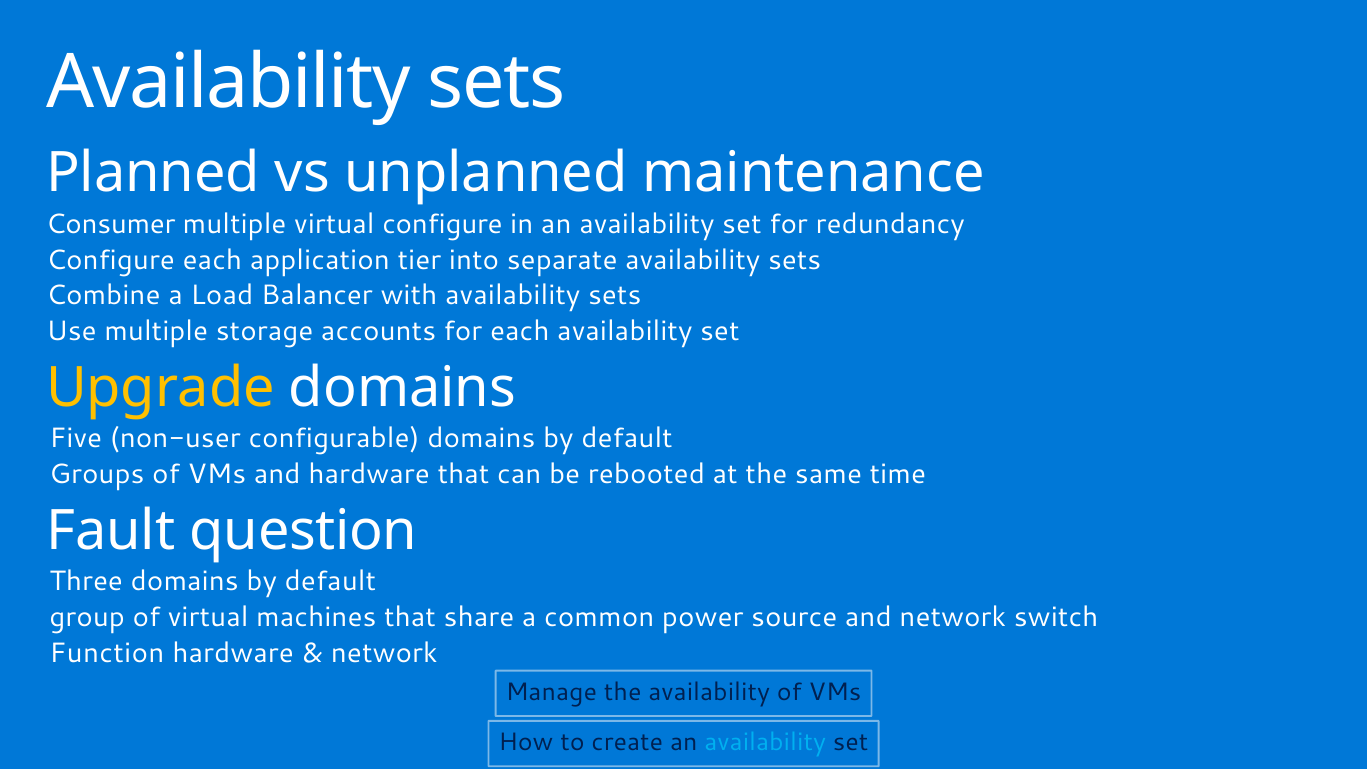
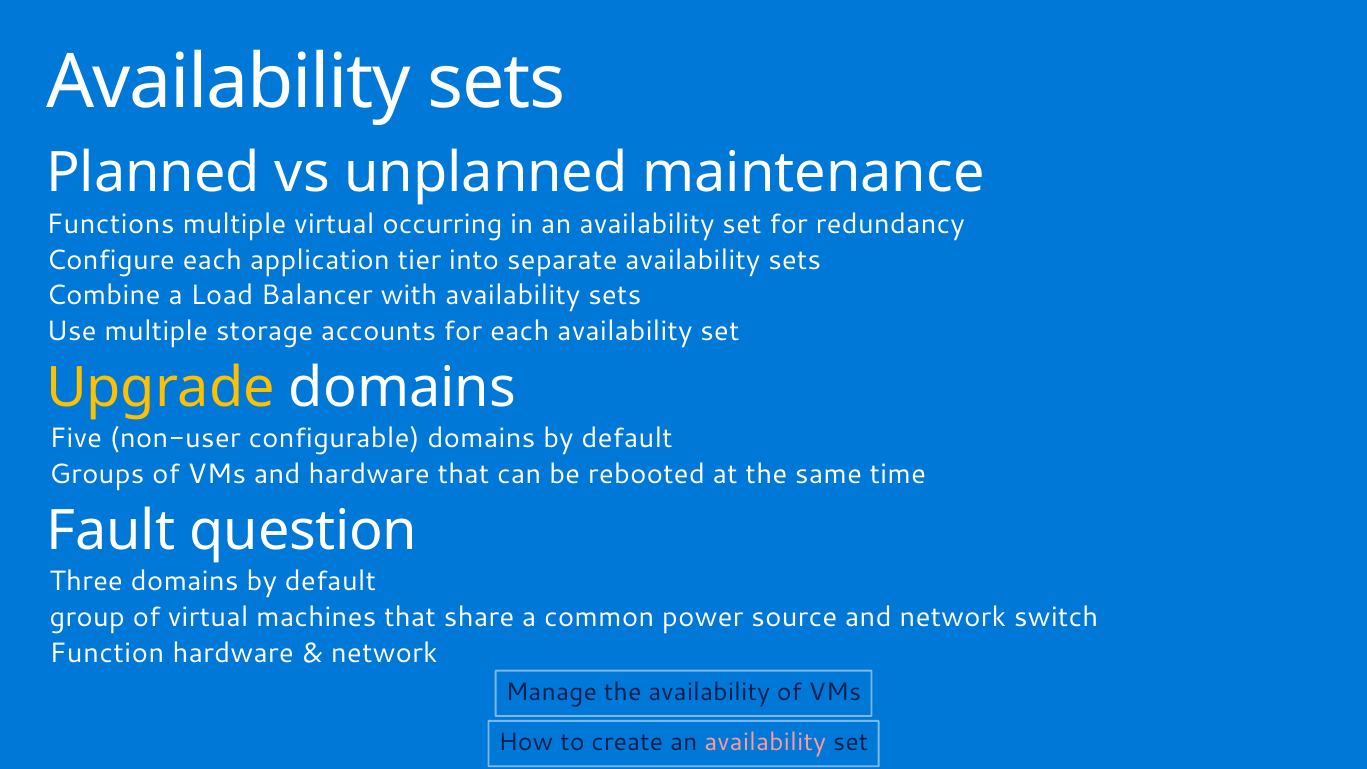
Consumer: Consumer -> Functions (110, 224)
virtual configure: configure -> occurring (442, 224)
availability colour: light blue -> pink (765, 743)
